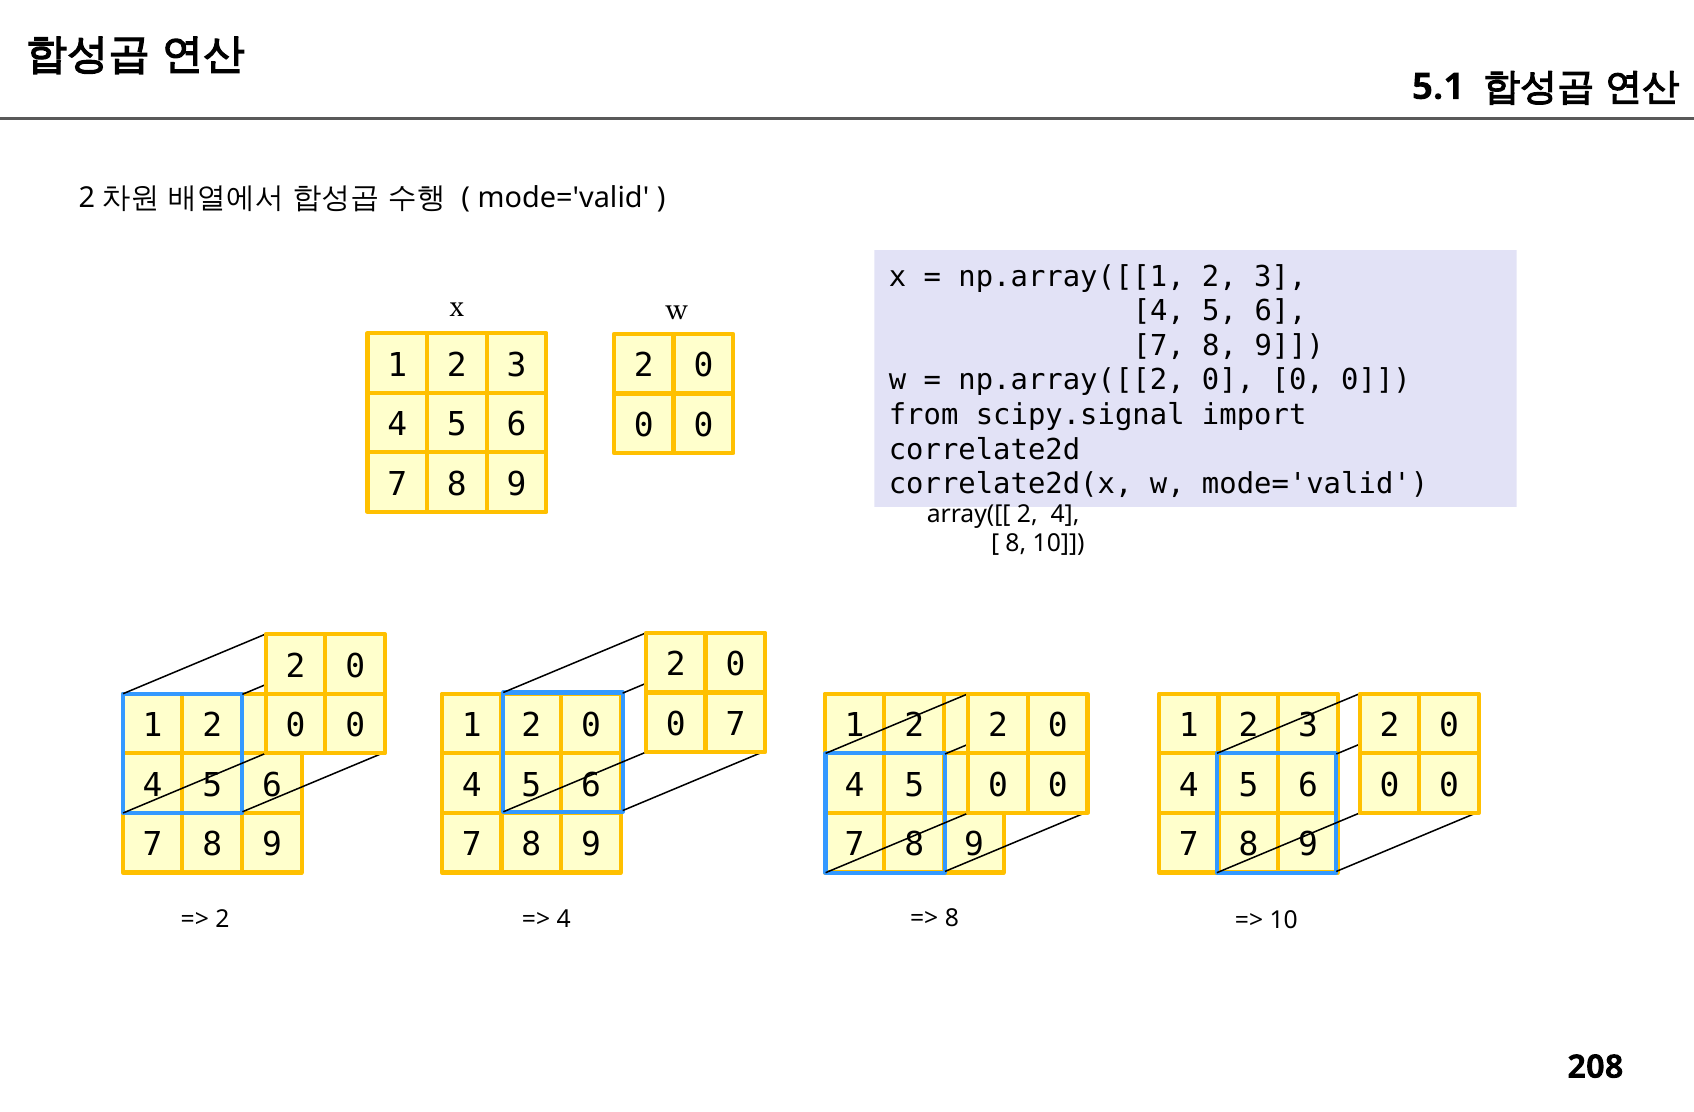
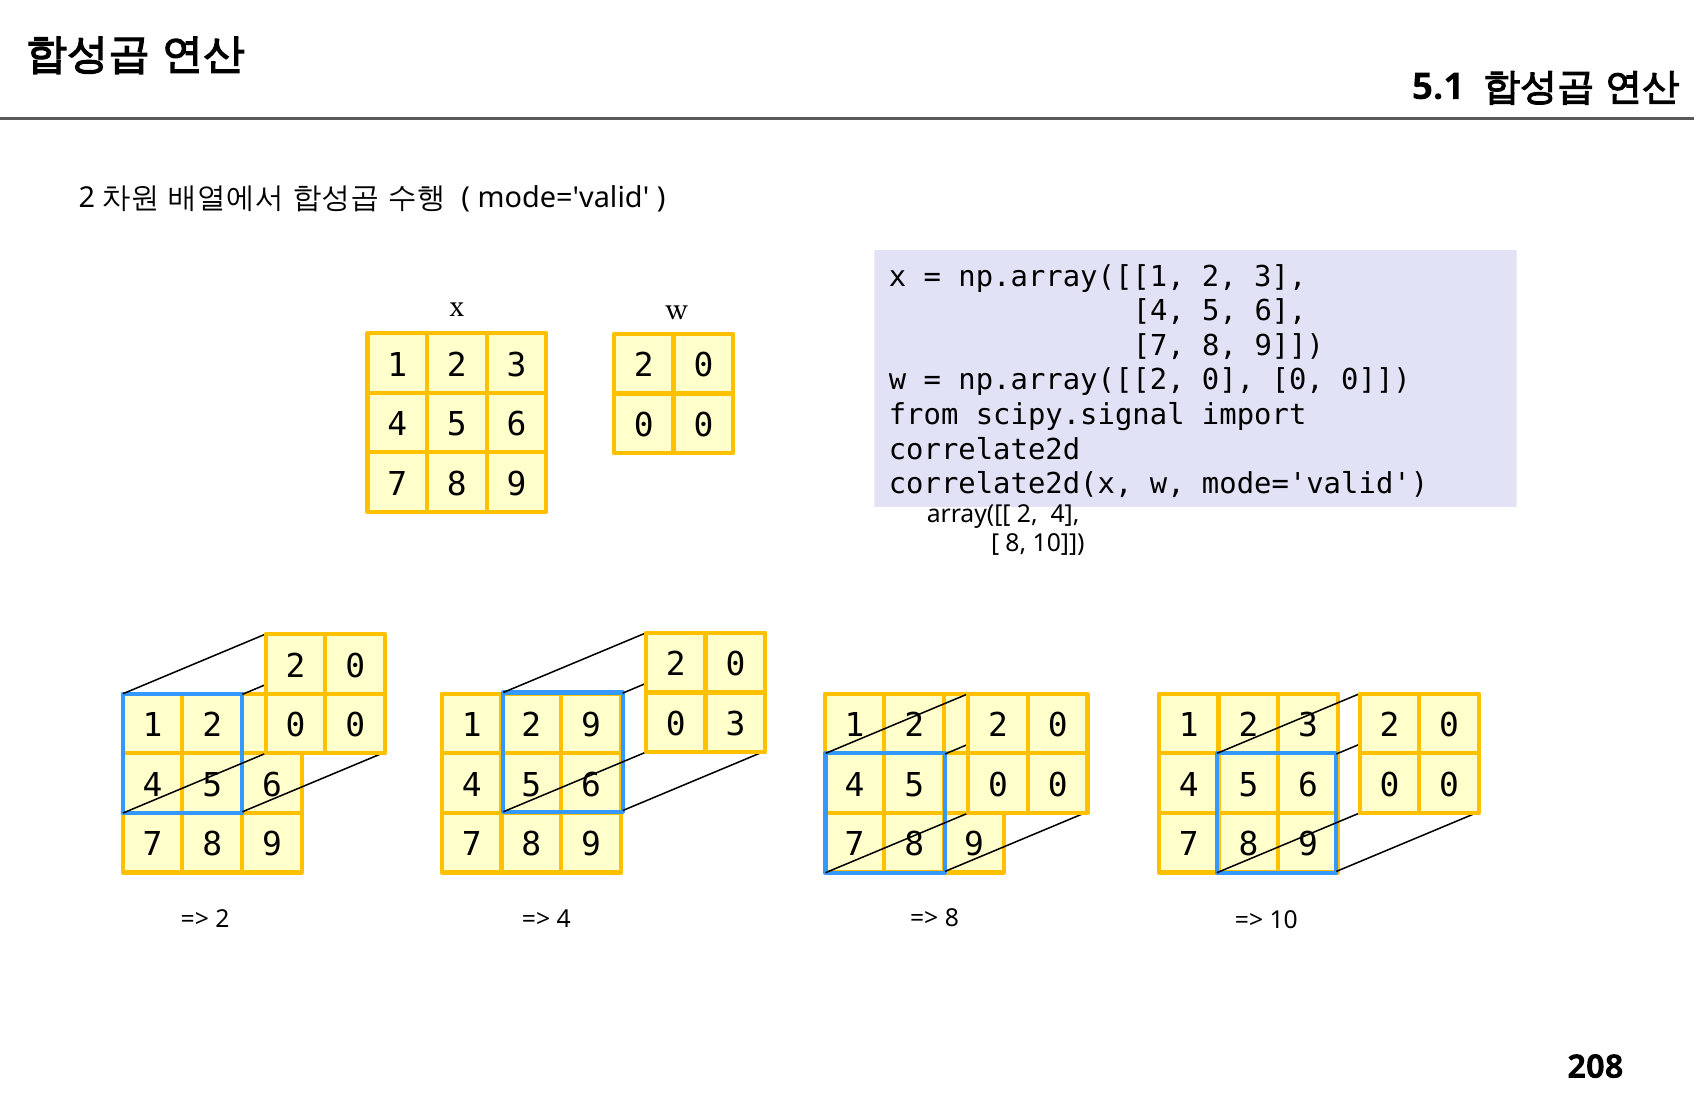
0 7: 7 -> 3 (735, 725)
1 2 0: 0 -> 9 (591, 726)
